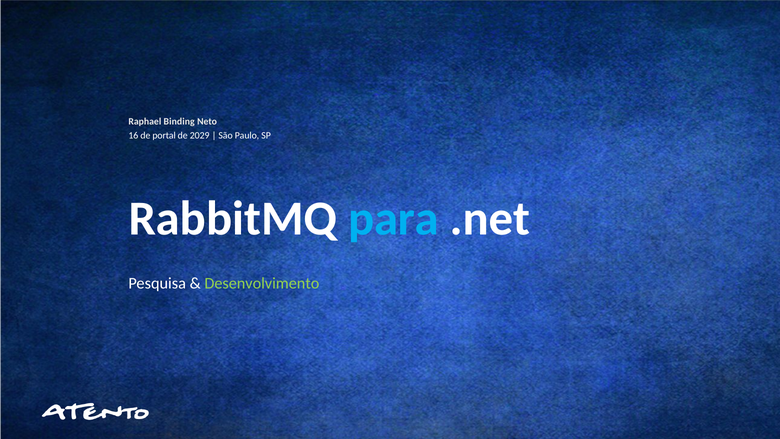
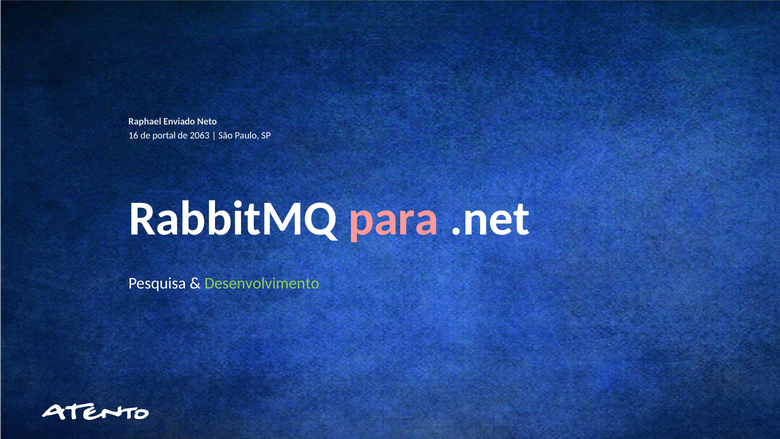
Binding: Binding -> Enviado (179, 122)
2029: 2029 -> 2063 (200, 135)
para colour: light blue -> pink (394, 219)
